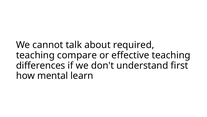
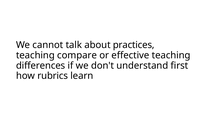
required: required -> practices (134, 45)
mental: mental -> rubrics (53, 75)
